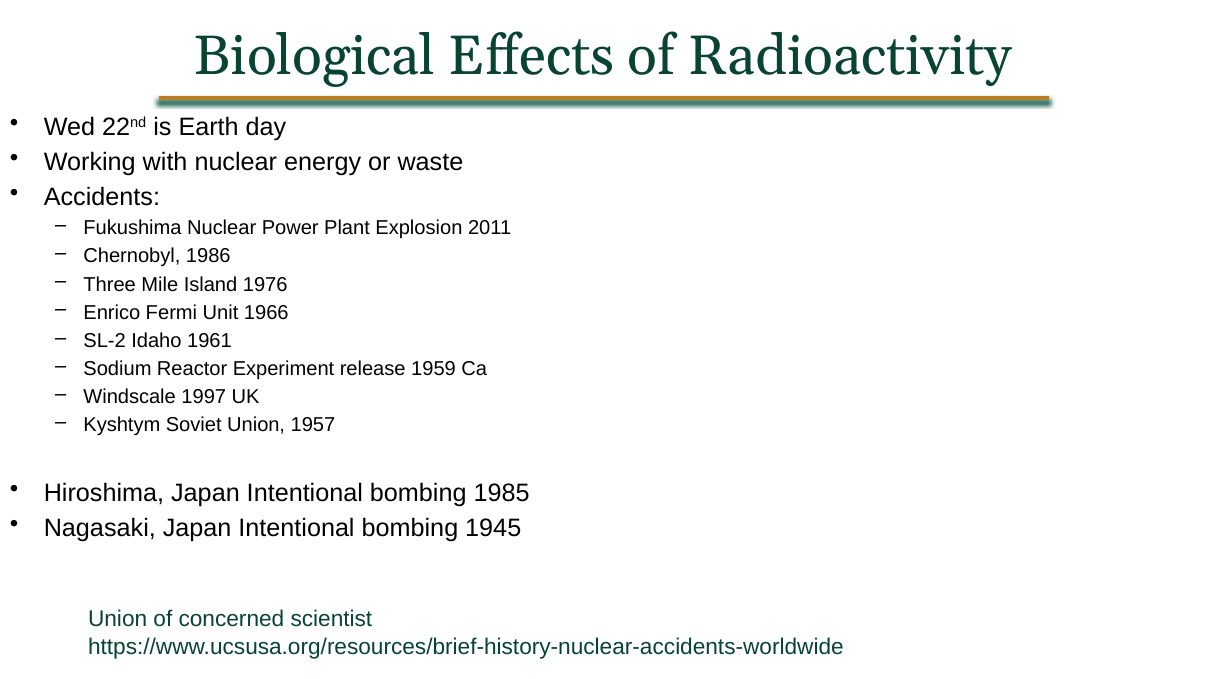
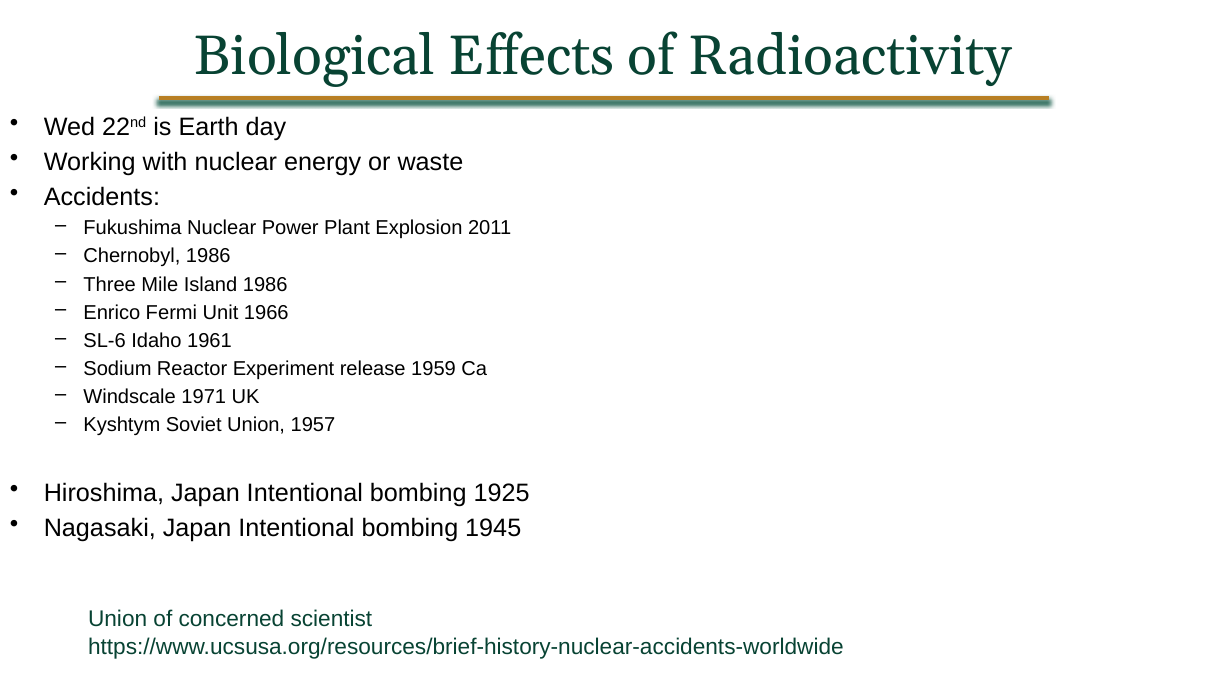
Island 1976: 1976 -> 1986 (265, 285)
SL-2: SL-2 -> SL-6 (105, 341)
1997: 1997 -> 1971 (204, 397)
1985: 1985 -> 1925 (502, 493)
